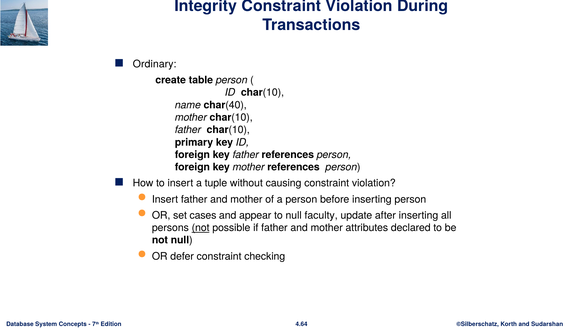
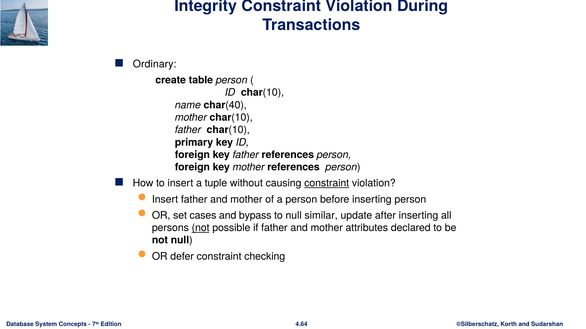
constraint underline: none -> present (327, 184)
appear: appear -> bypass (255, 216)
faculty: faculty -> similar (321, 216)
